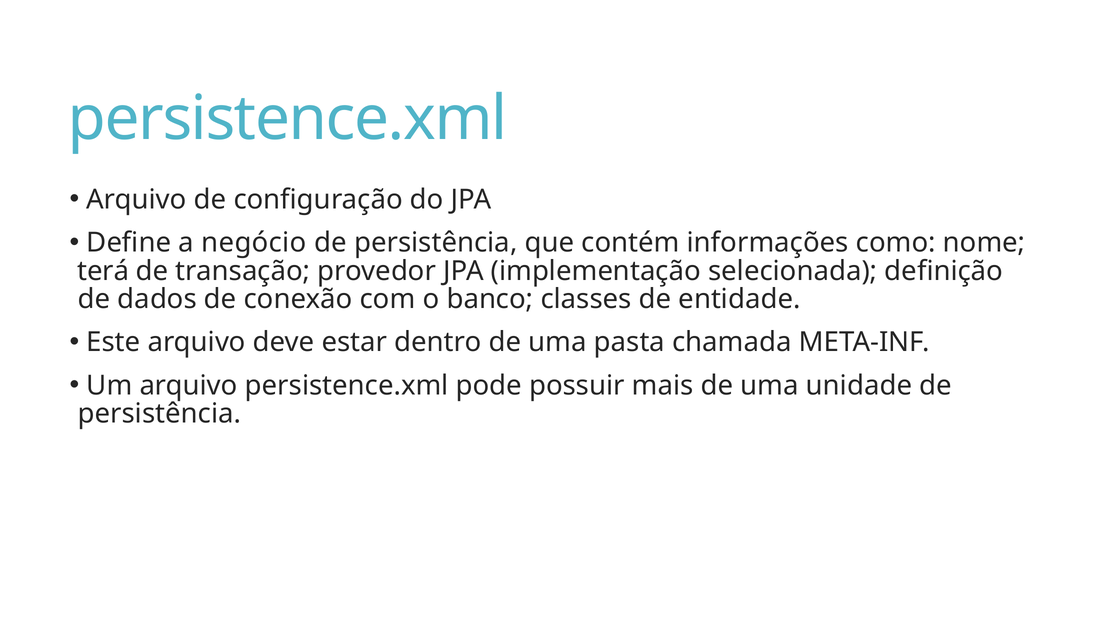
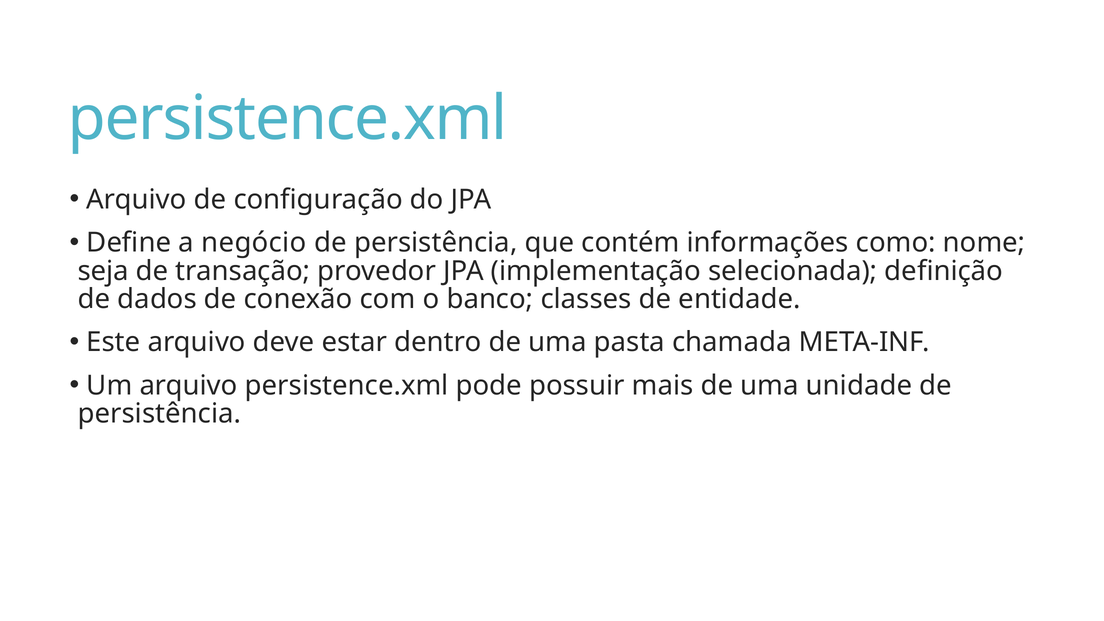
terá: terá -> seja (103, 271)
